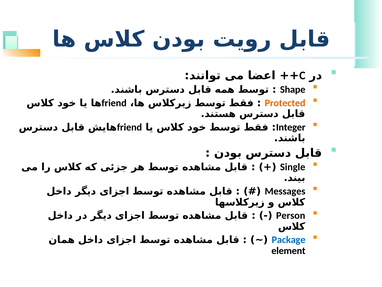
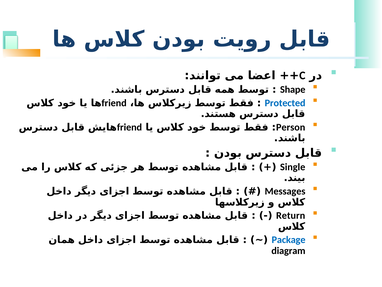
Protected colour: orange -> blue (285, 103)
Integer: Integer -> Person (291, 127)
Person: Person -> Return (291, 215)
element: element -> diagram (288, 250)
